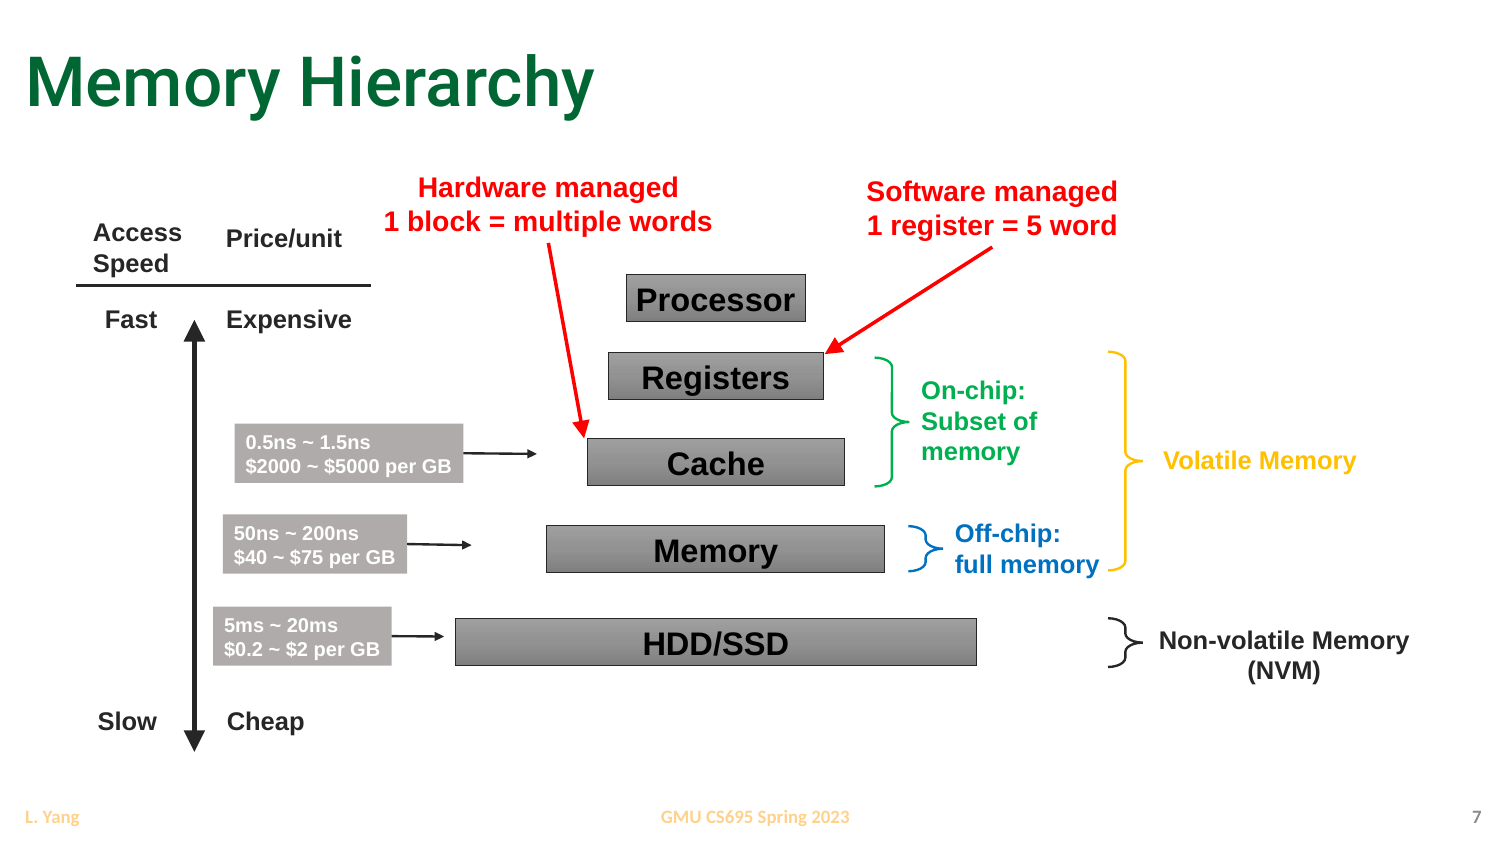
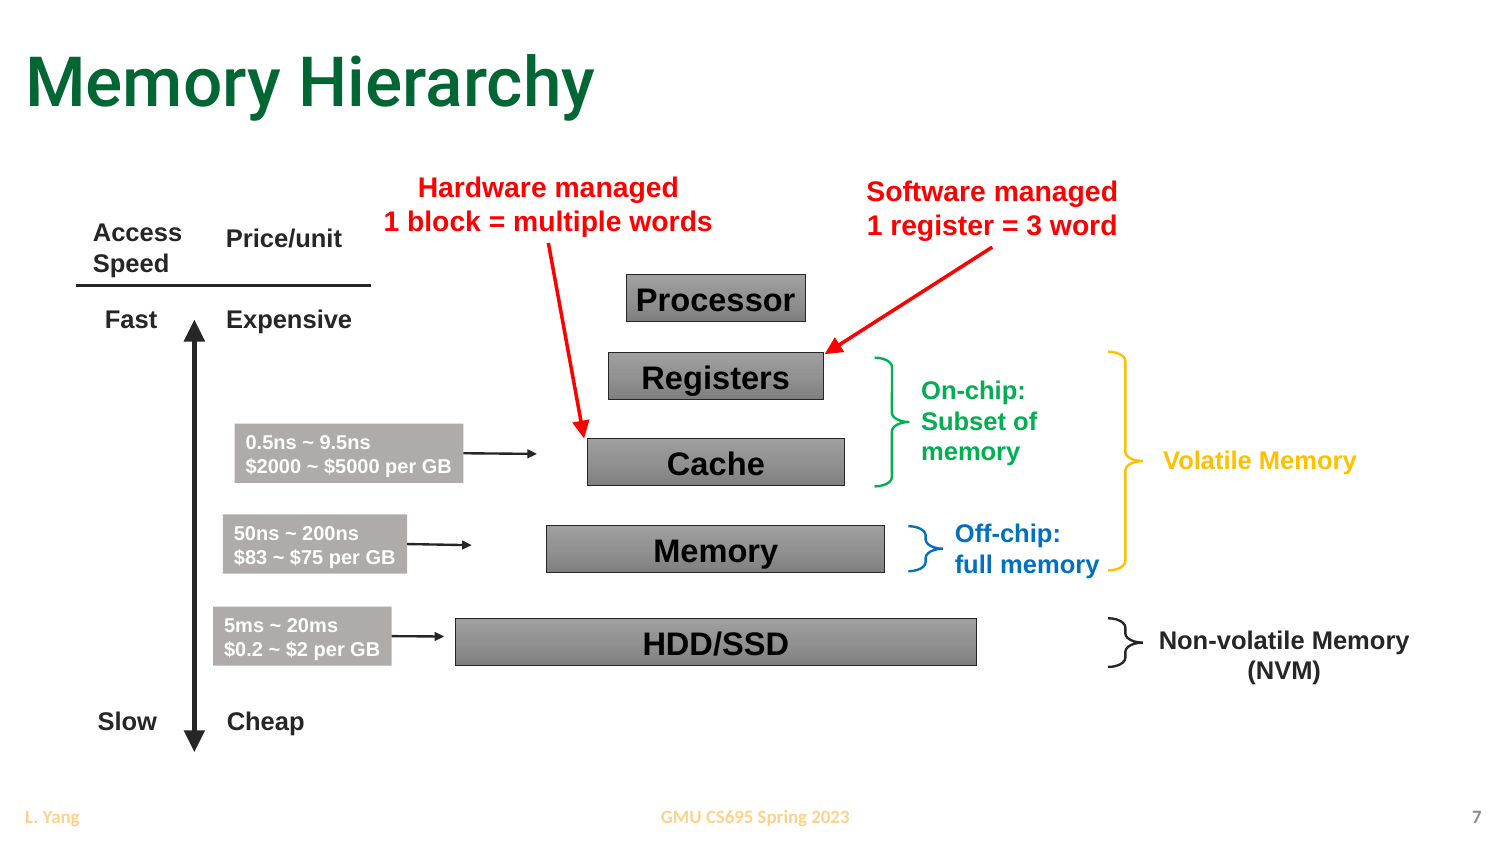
5: 5 -> 3 (1034, 226)
1.5ns: 1.5ns -> 9.5ns (345, 443)
$40: $40 -> $83 (251, 557)
